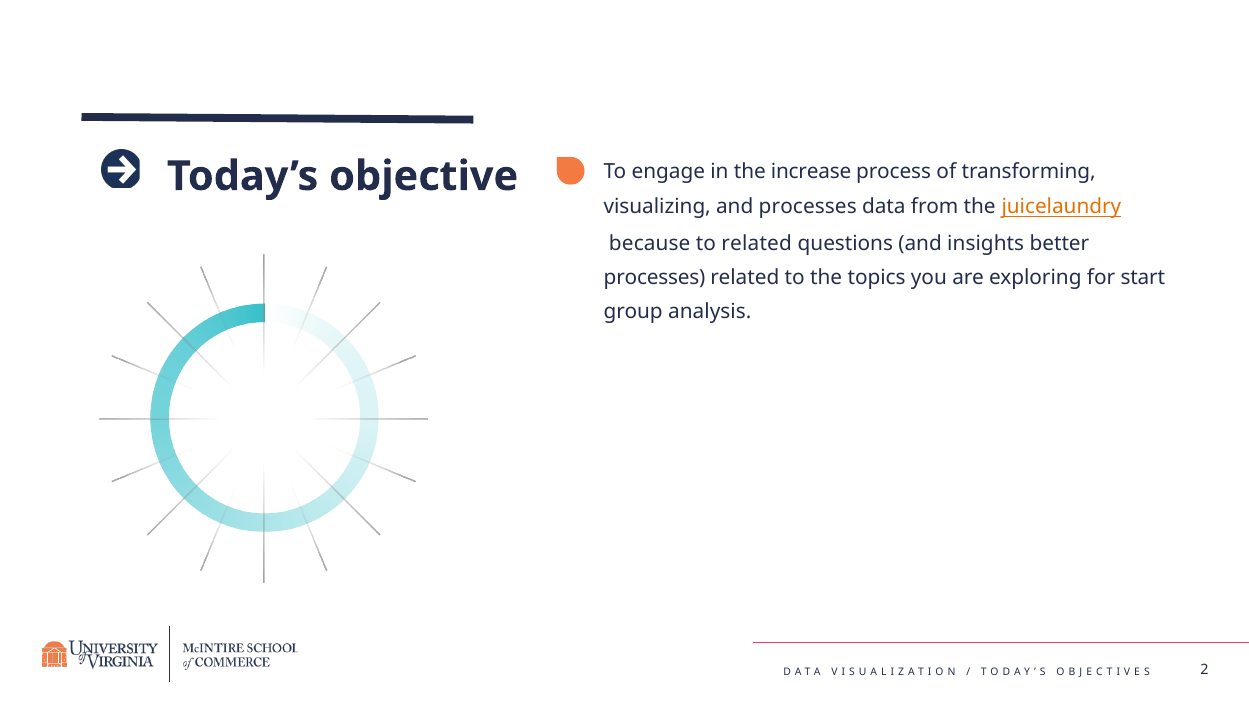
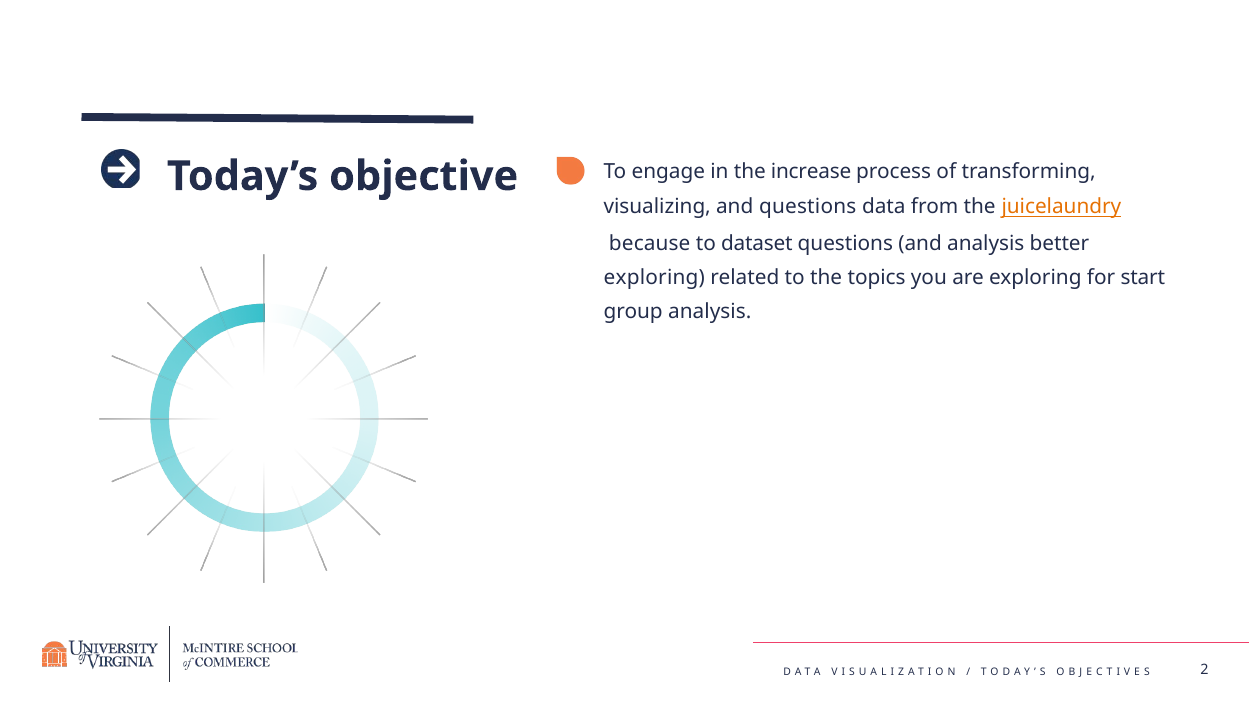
and processes: processes -> questions (808, 207)
to related: related -> dataset (757, 244)
and insights: insights -> analysis (986, 244)
processes: processes -> exploring (654, 277)
